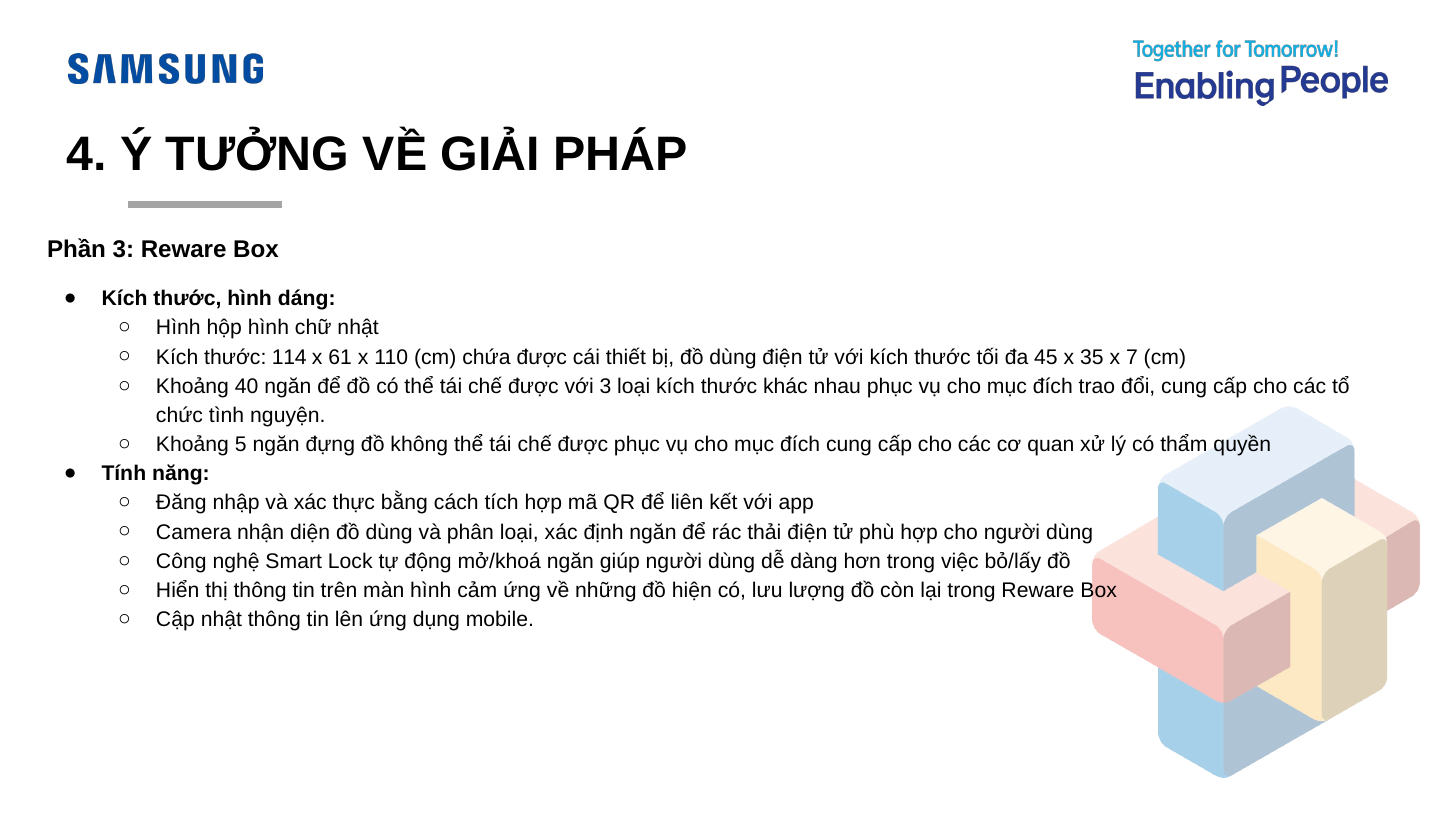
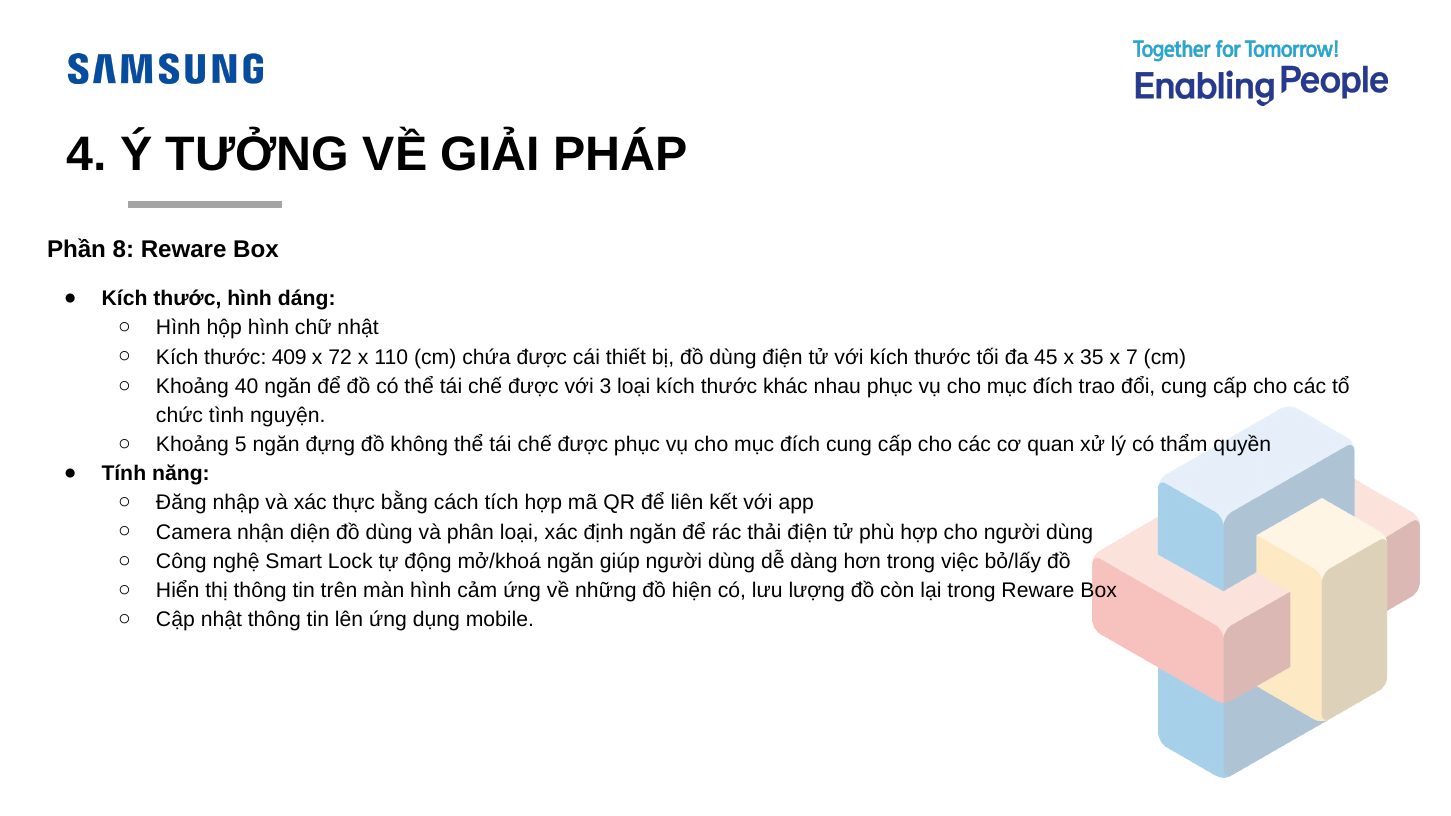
Phần 3: 3 -> 8 (123, 249)
114: 114 -> 409 (289, 357)
61: 61 -> 72 (340, 357)
